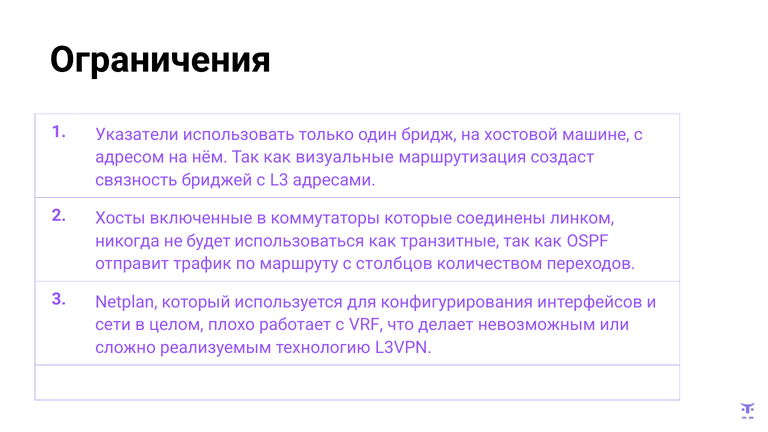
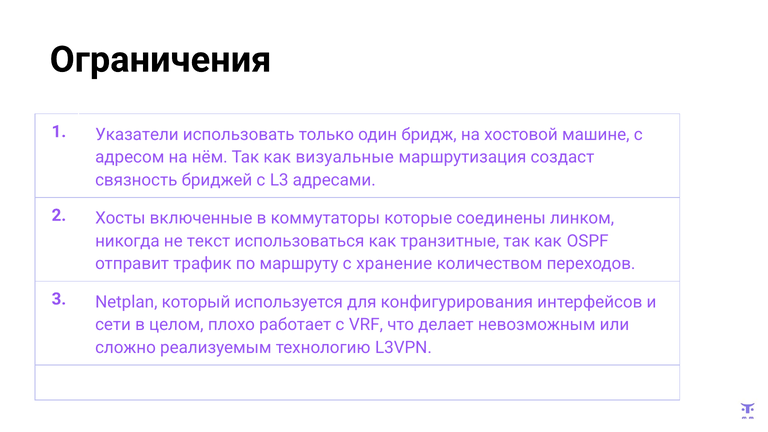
будет: будет -> текст (209, 241)
столбцов: столбцов -> хранение (394, 264)
